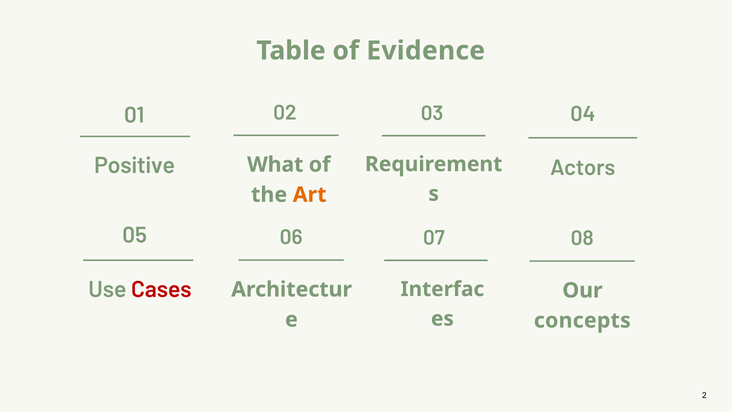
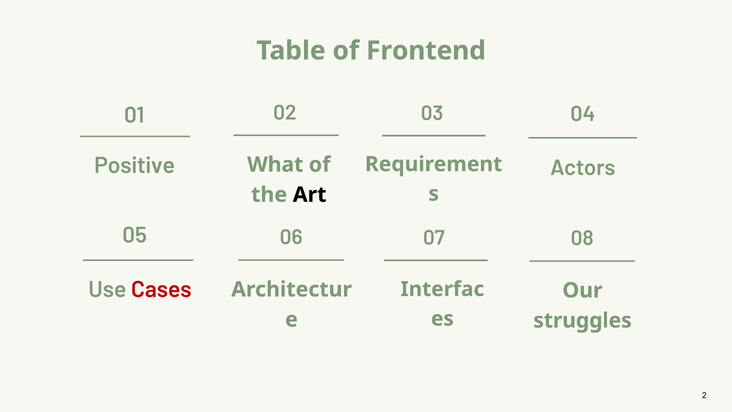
Evidence: Evidence -> Frontend (426, 51)
Art colour: orange -> black (310, 195)
concepts: concepts -> struggles (583, 320)
